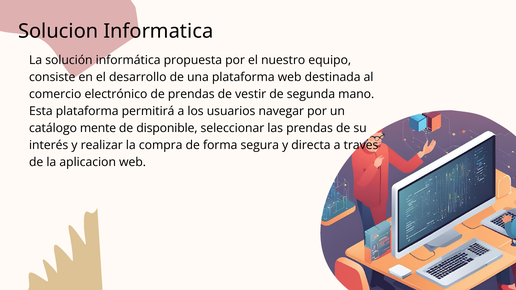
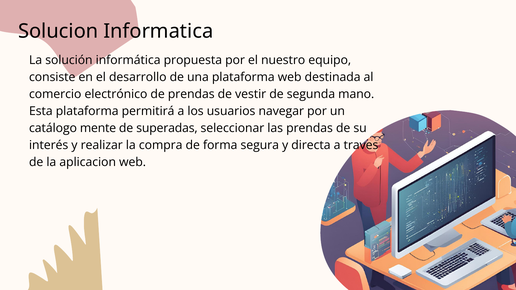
disponible: disponible -> superadas (167, 128)
